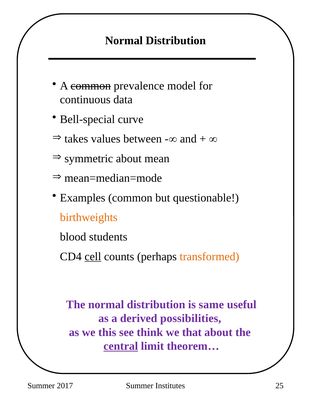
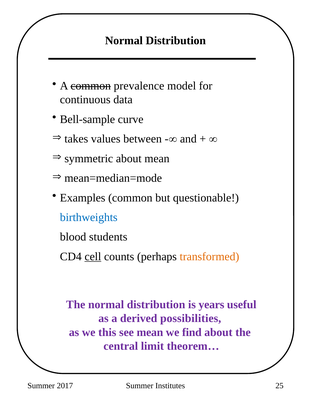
Bell-special: Bell-special -> Bell-sample (87, 119)
birthweights colour: orange -> blue (89, 217)
same: same -> years (211, 304)
see think: think -> mean (150, 332)
that: that -> find (192, 332)
central underline: present -> none (121, 346)
